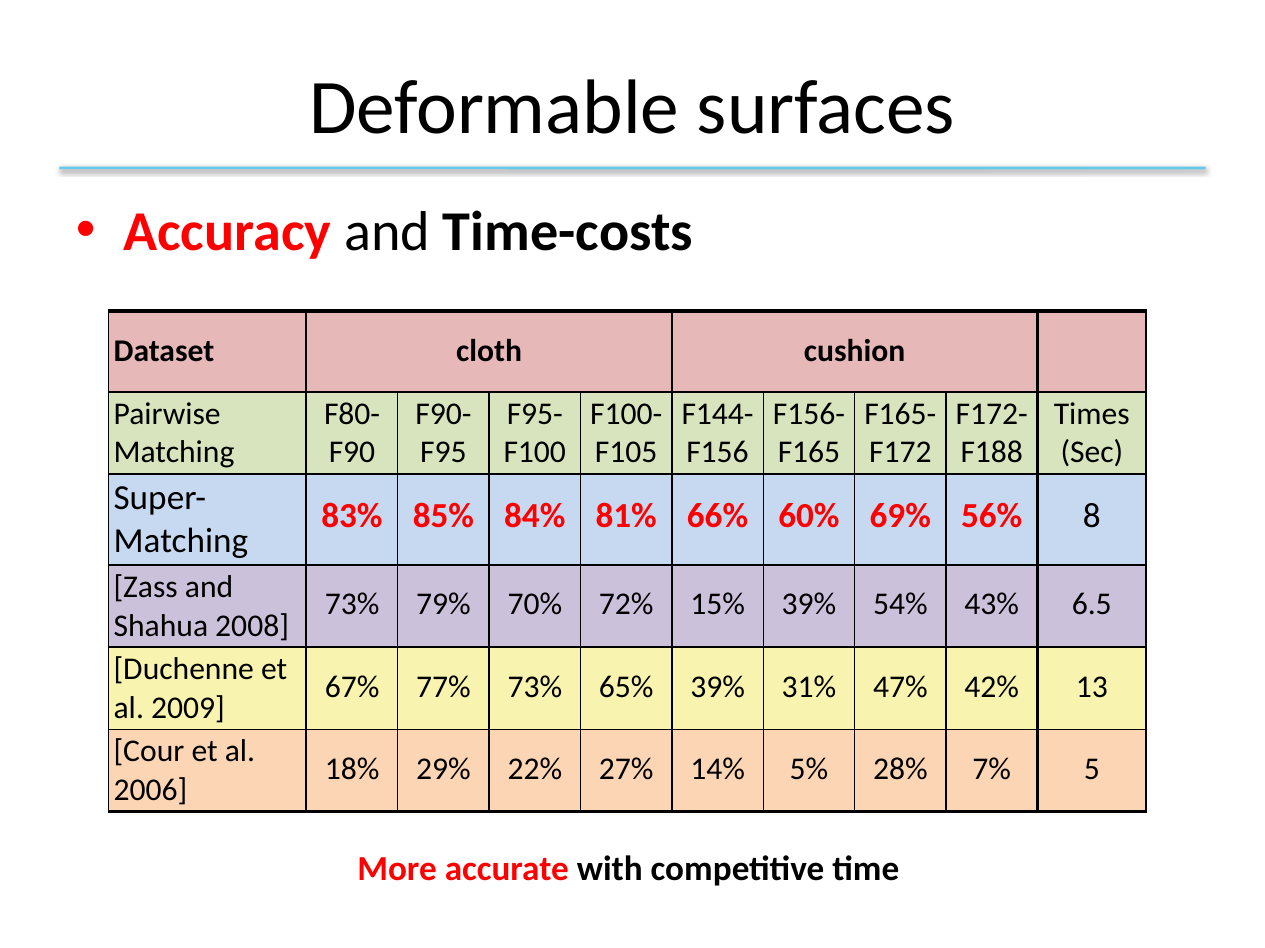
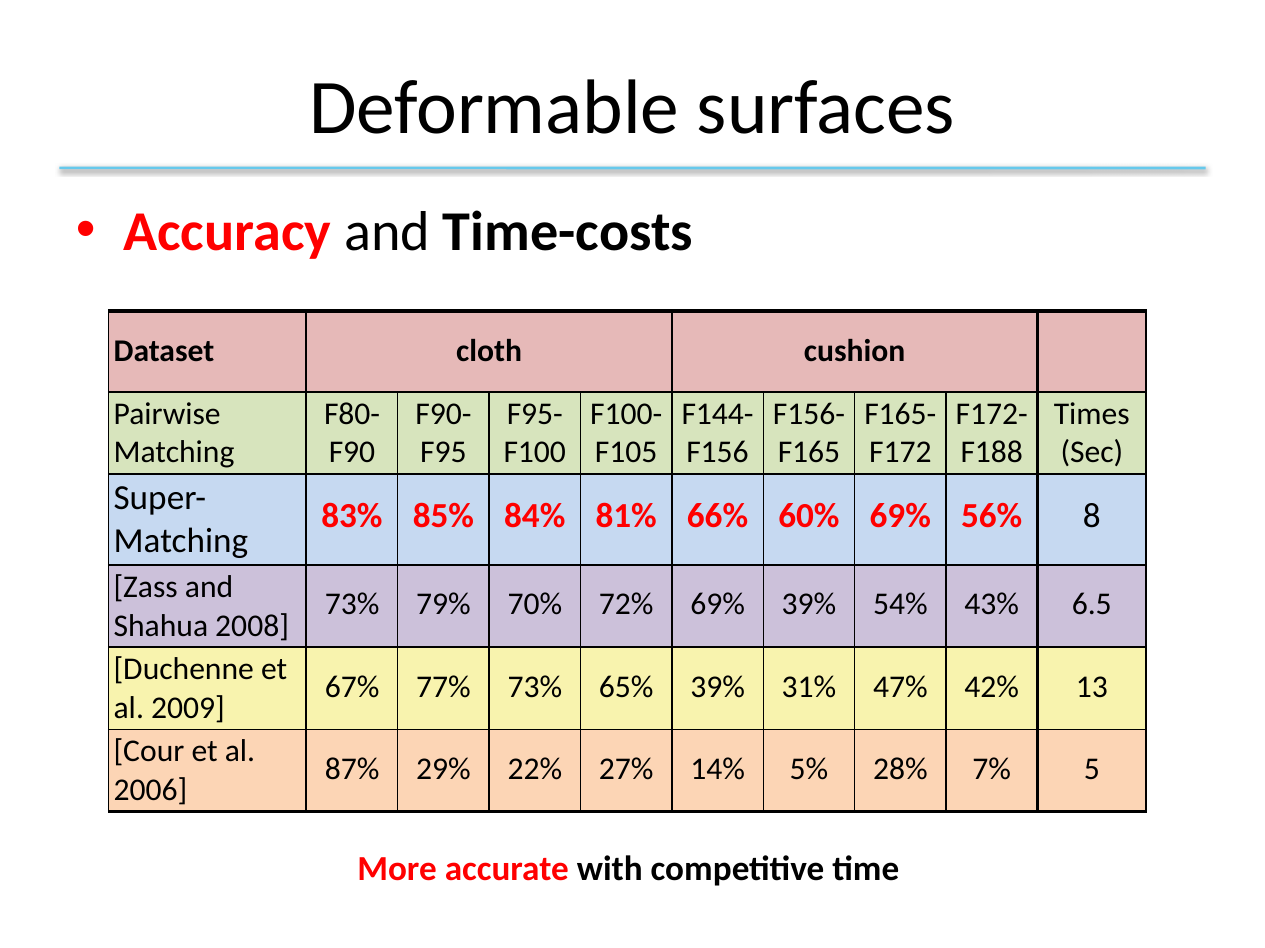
72% 15%: 15% -> 69% (718, 605)
18%: 18% -> 87% (352, 769)
